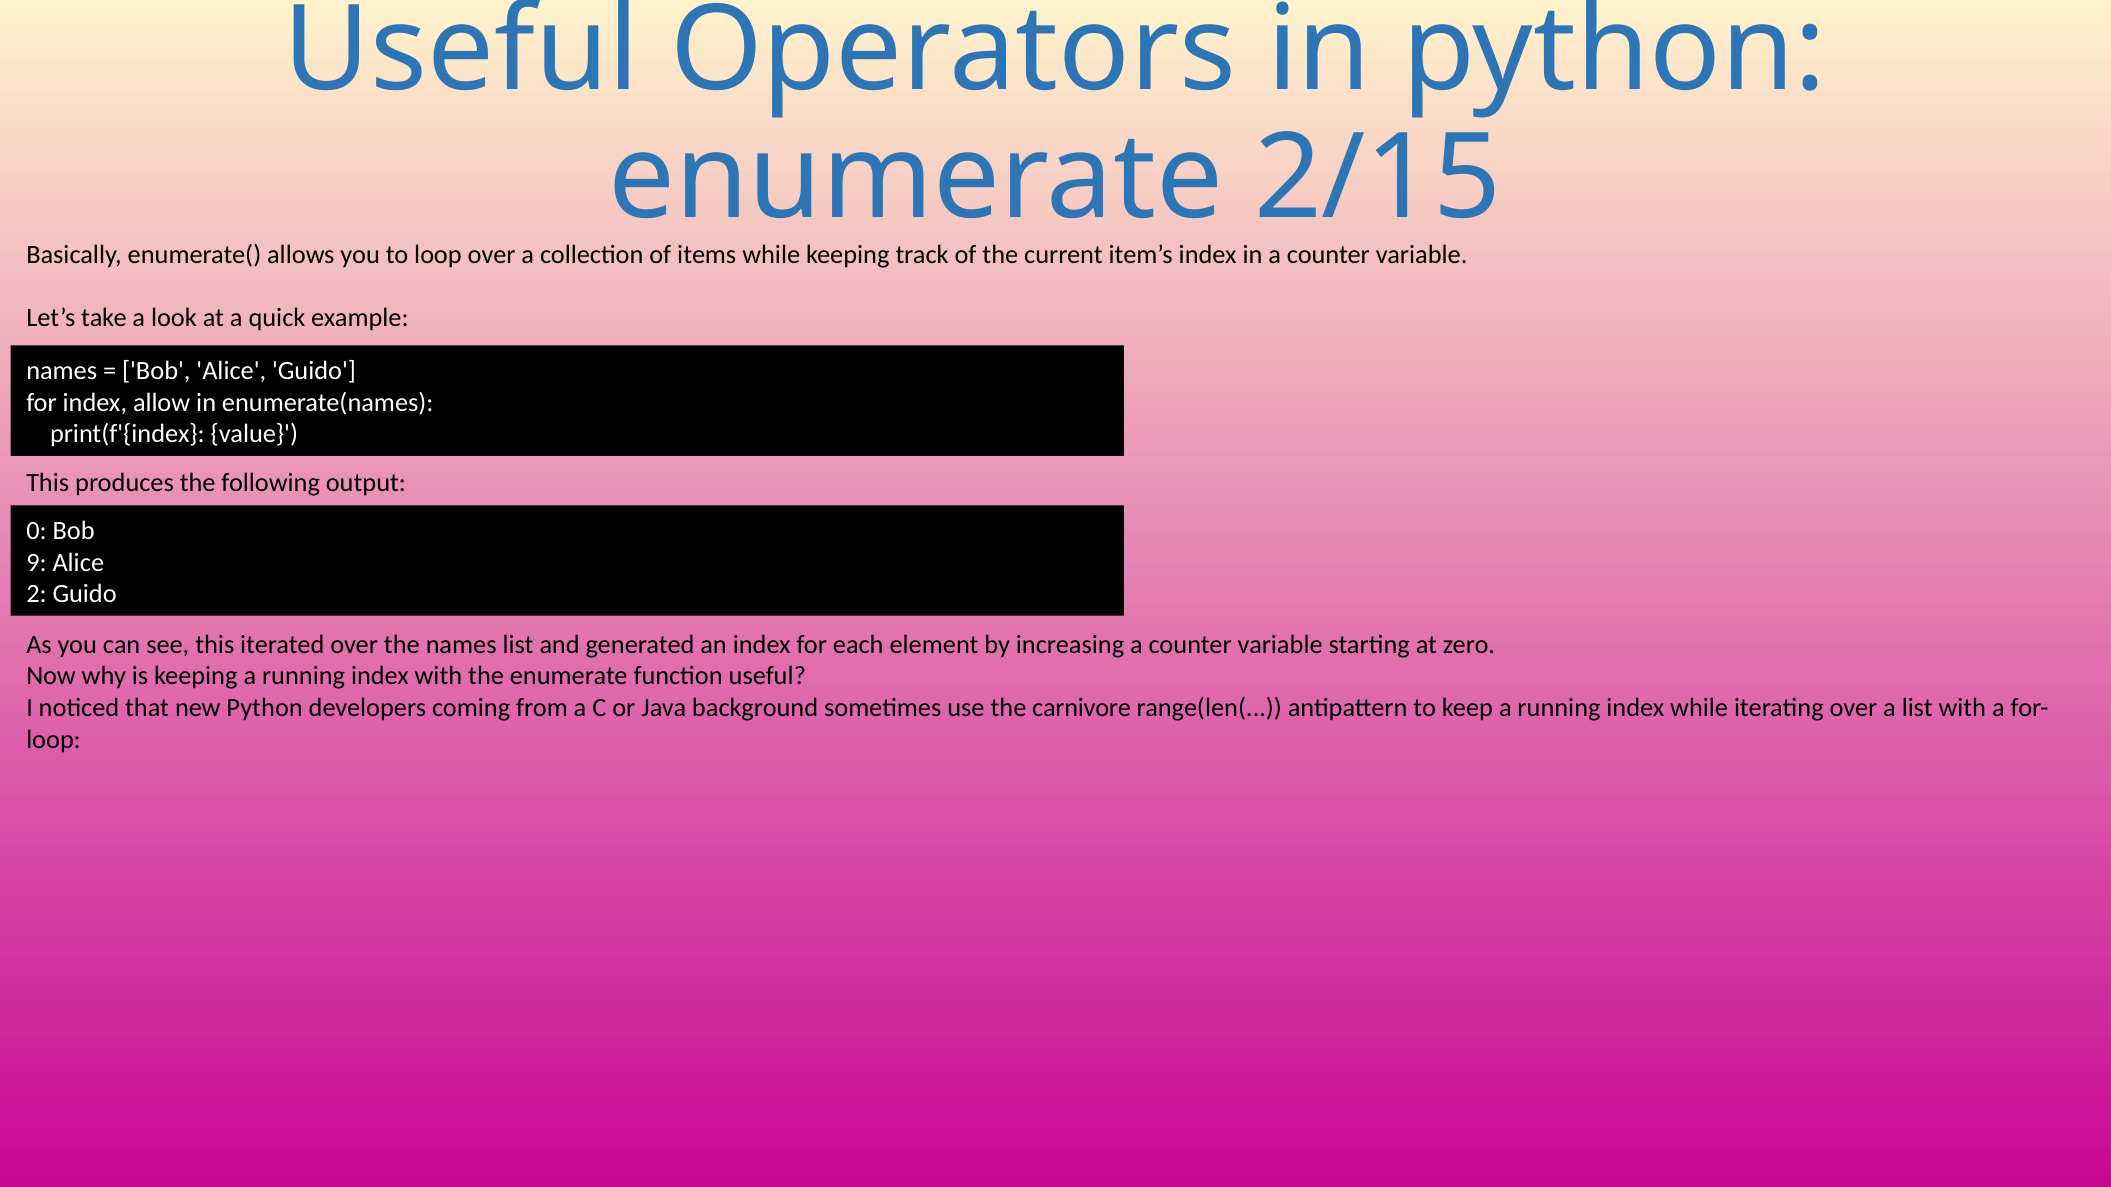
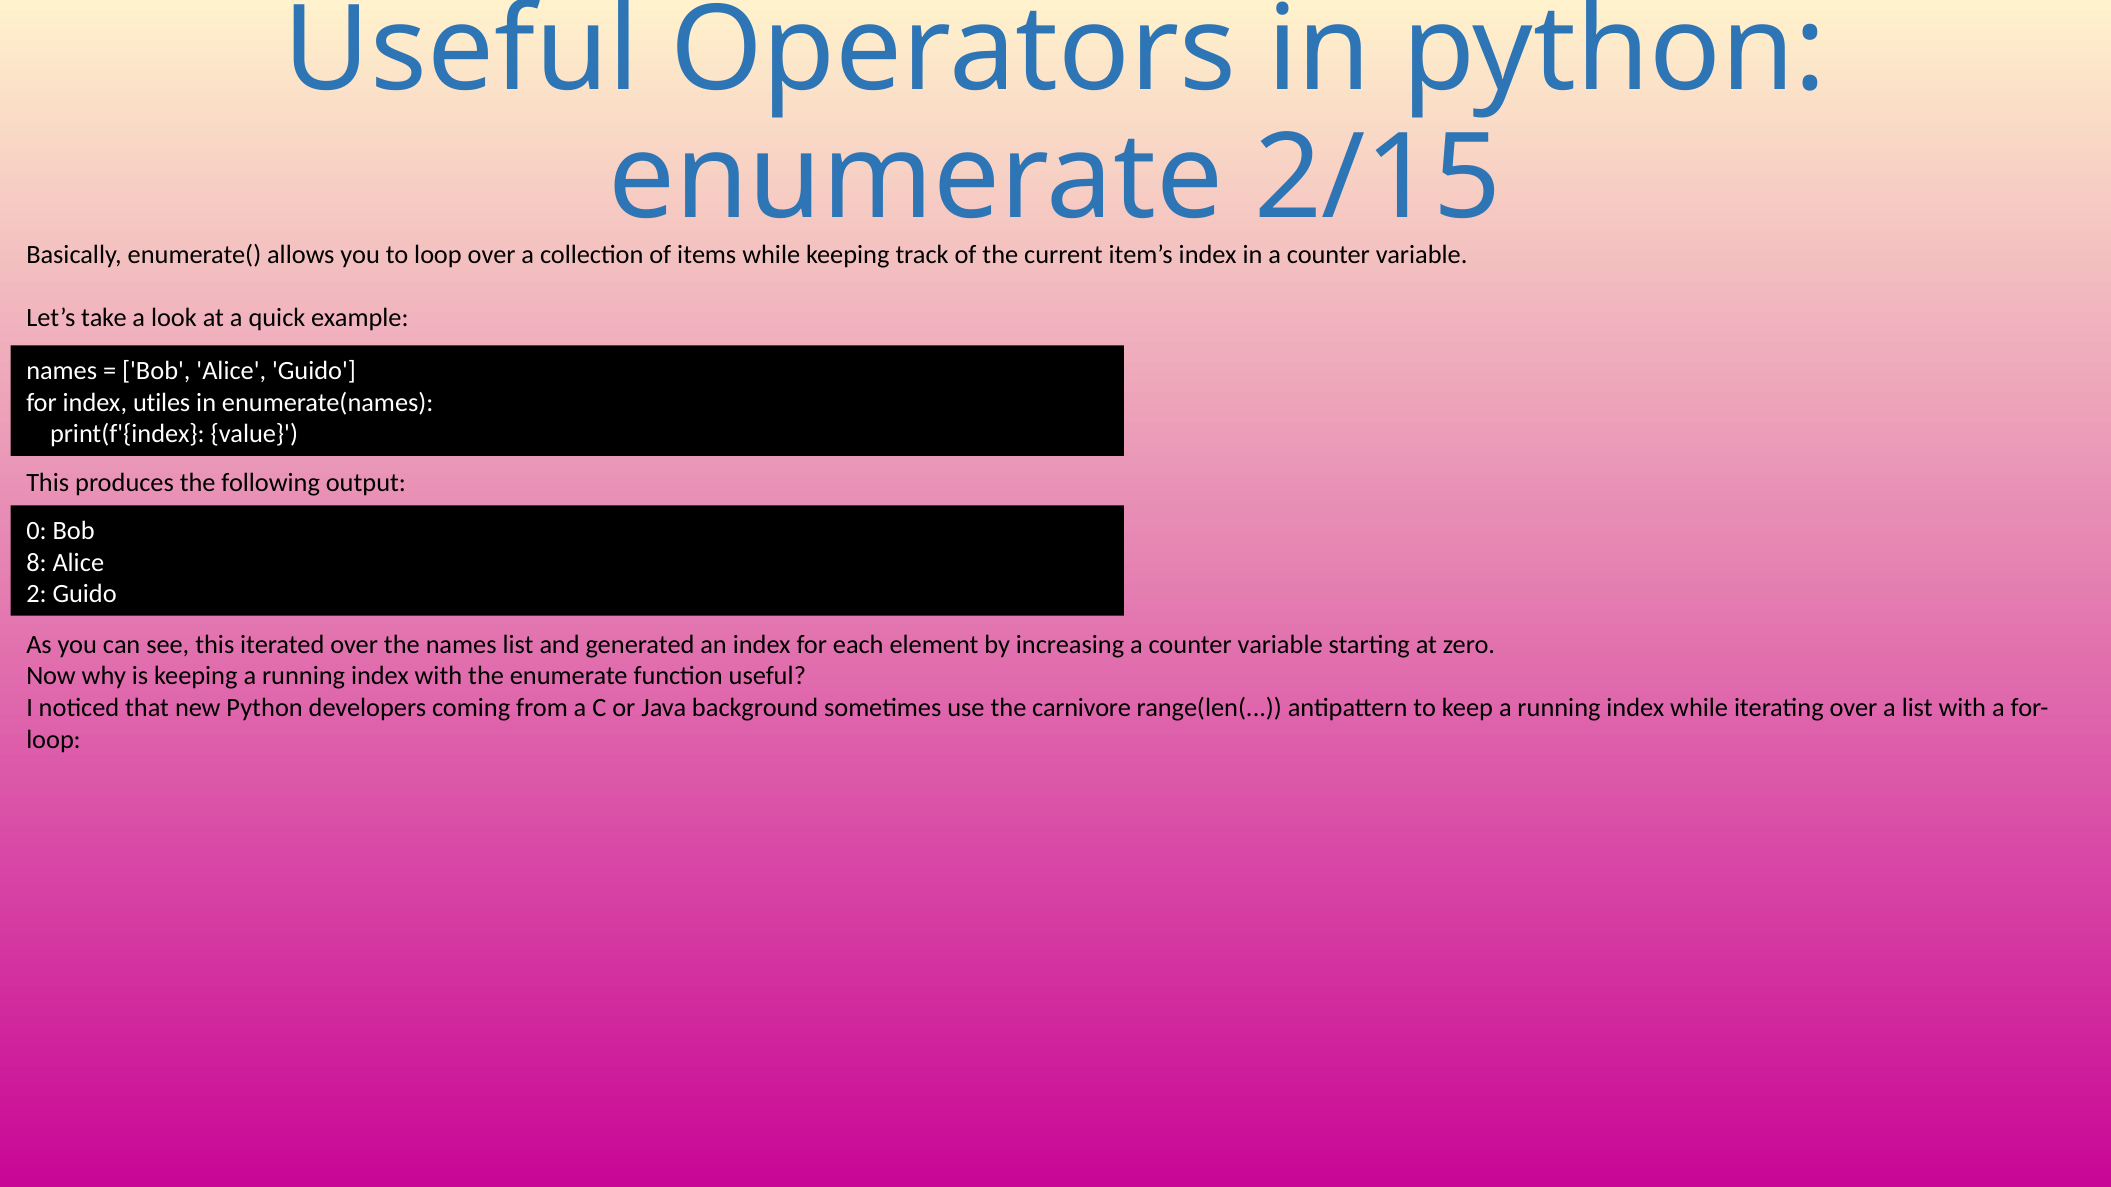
allow: allow -> utiles (162, 403)
9: 9 -> 8 (36, 563)
